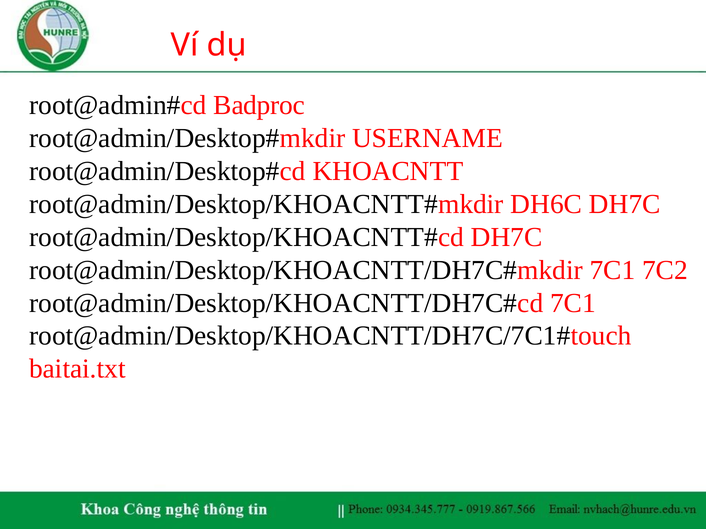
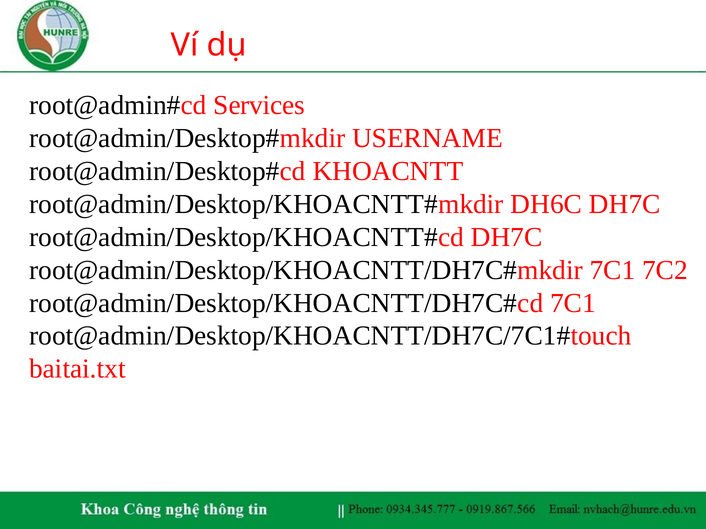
Badproc: Badproc -> Services (259, 105)
